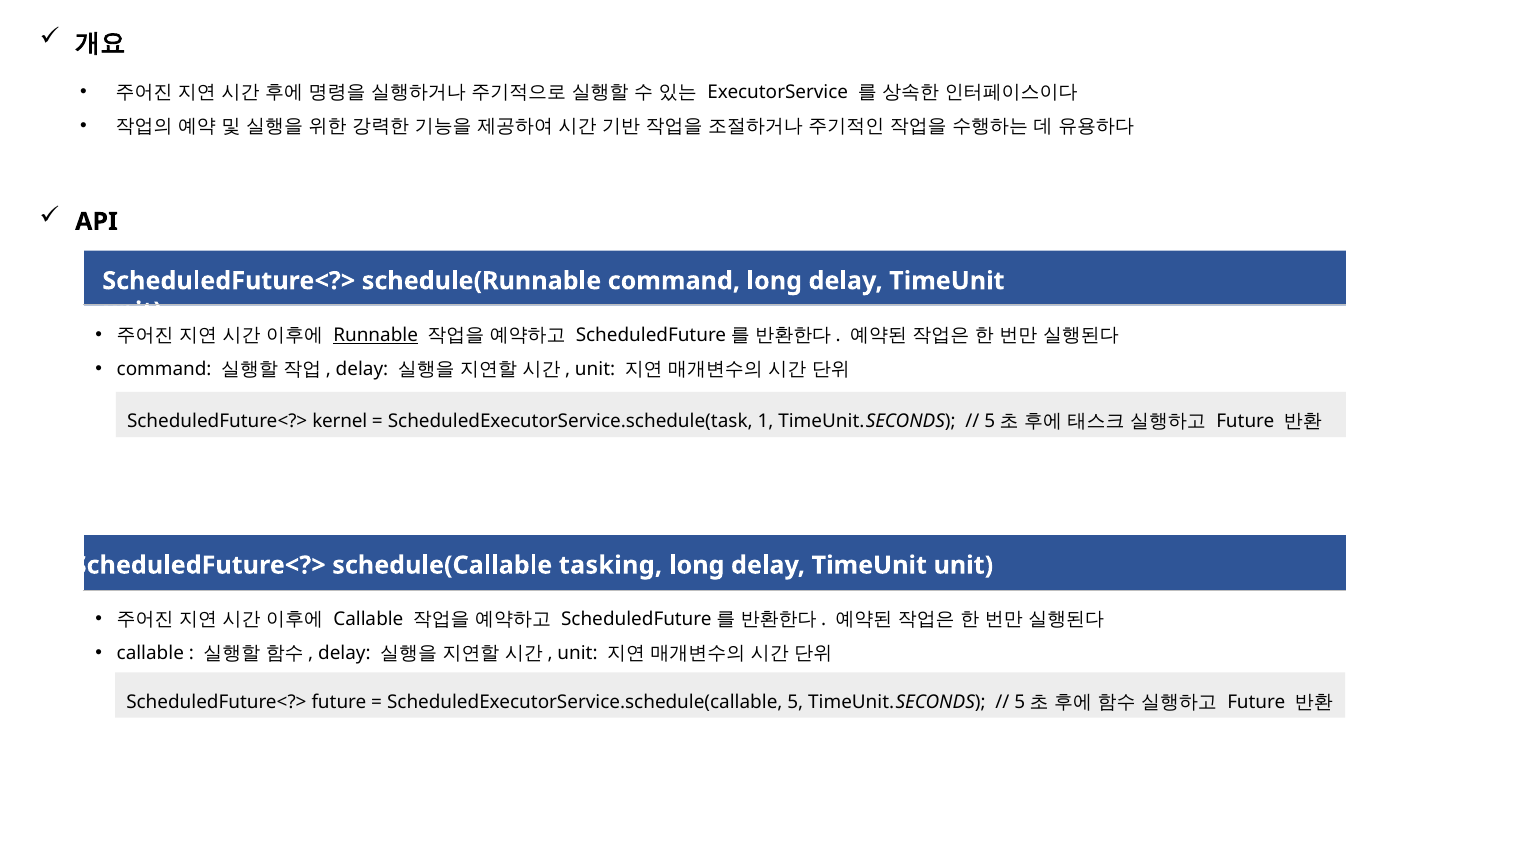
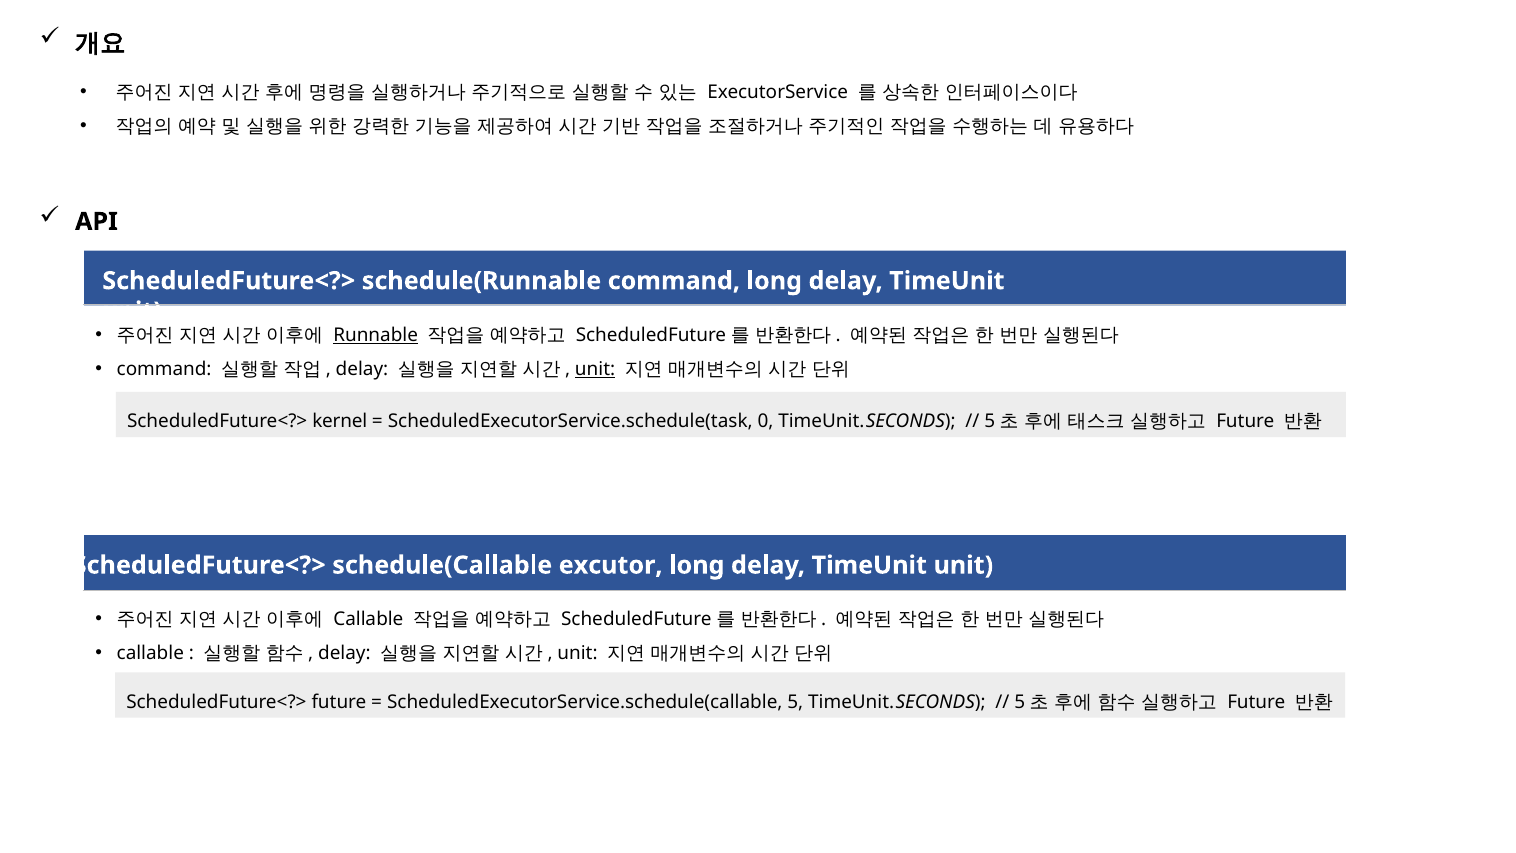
unit underline: none -> present (595, 369)
1: 1 -> 0 (766, 421)
tasking: tasking -> excutor (611, 565)
